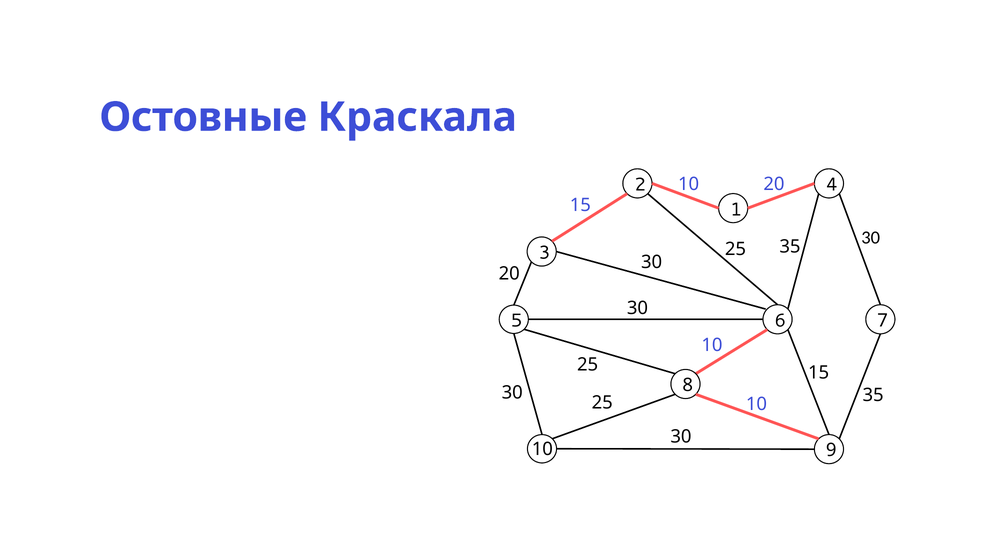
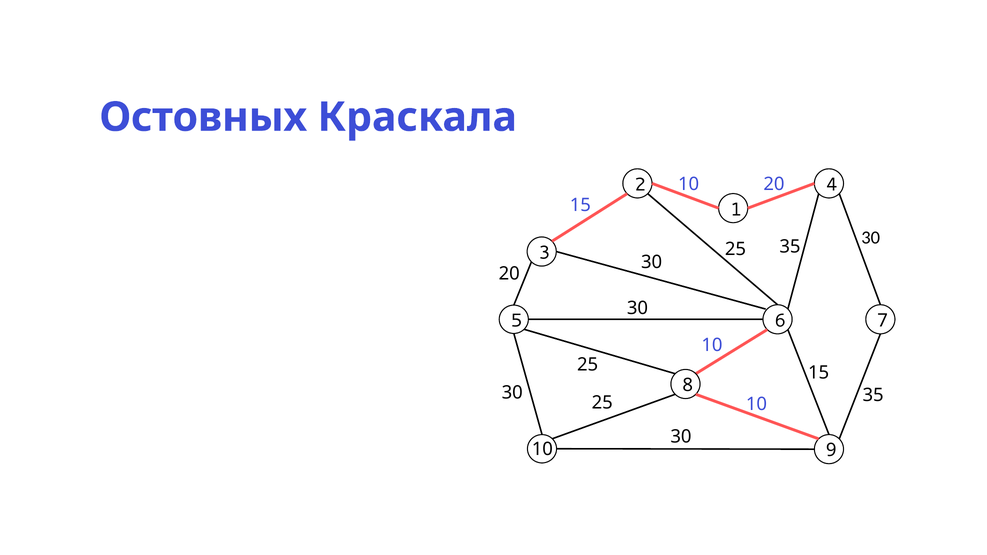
Остовные: Остовные -> Остовных (203, 117)
